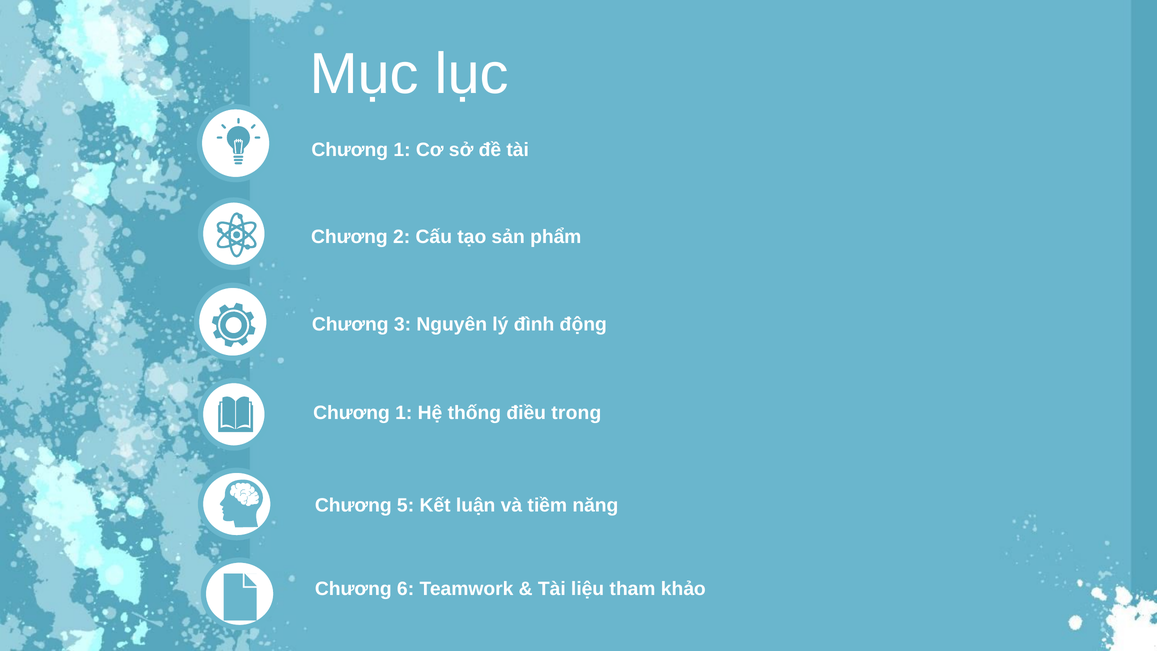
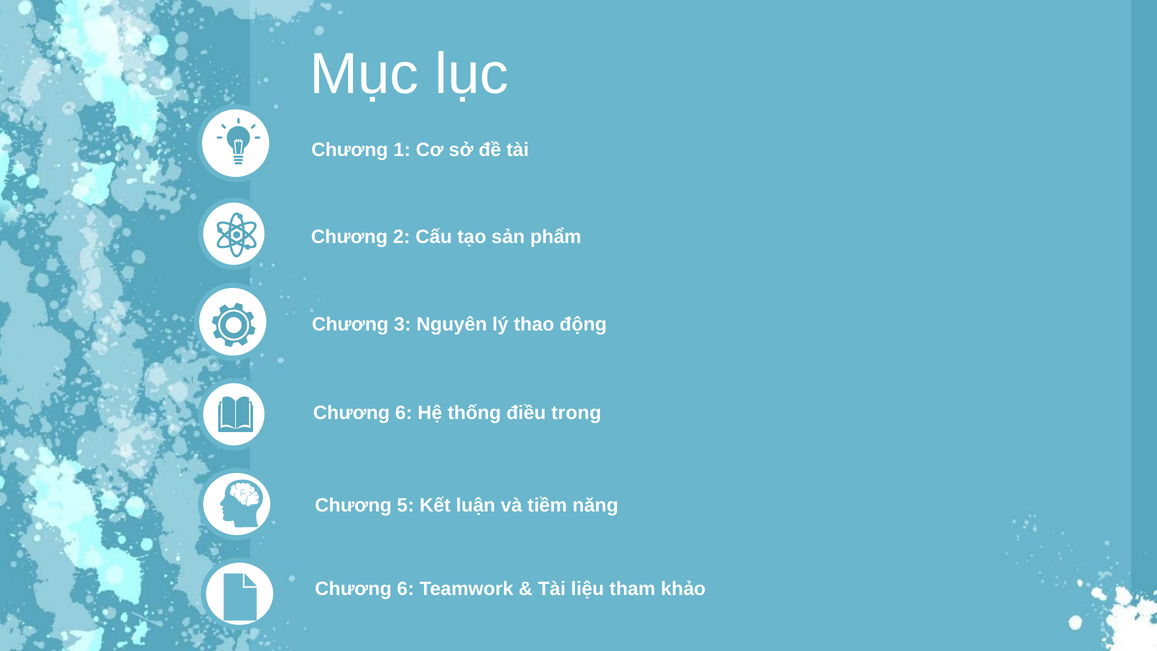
đình: đình -> thao (534, 324)
1: 1 -> 6 (404, 413)
